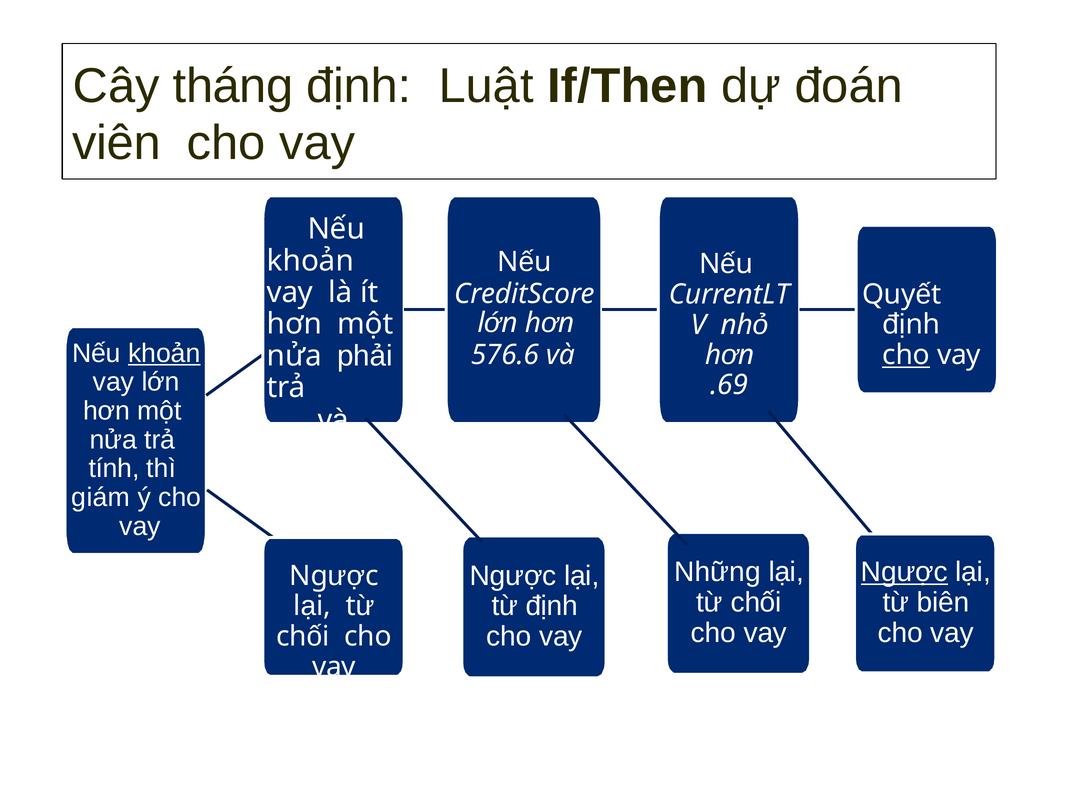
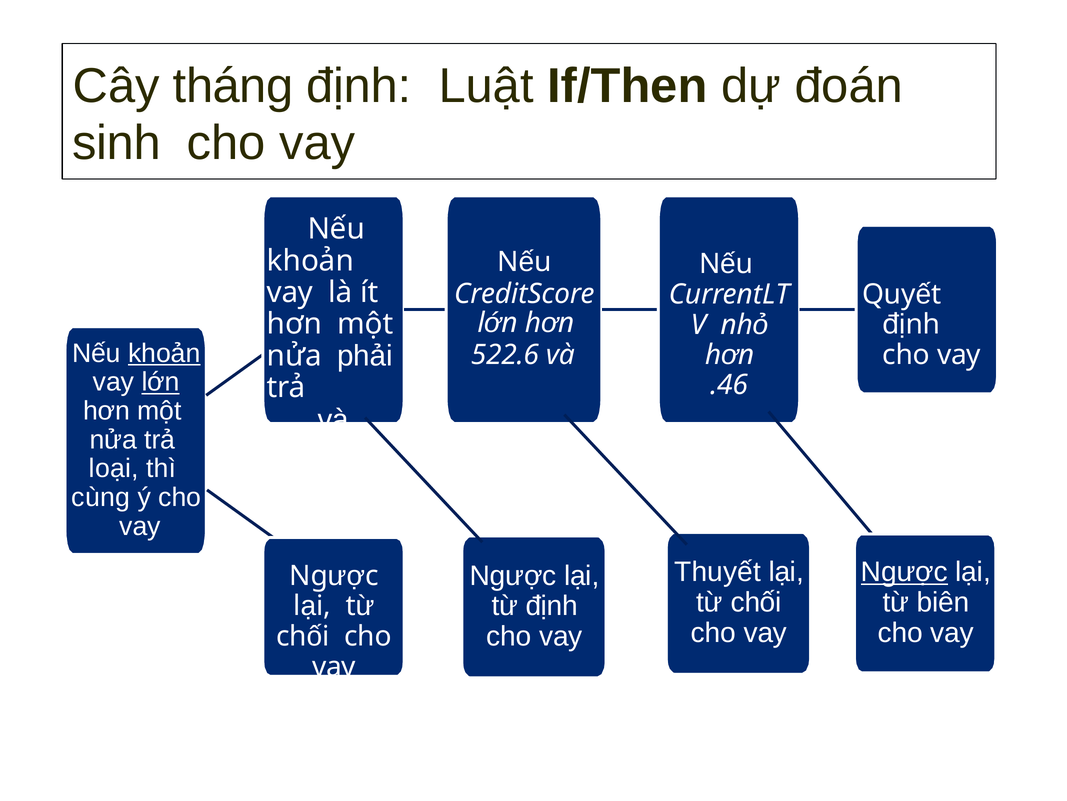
viên: viên -> sinh (117, 143)
576.6: 576.6 -> 522.6 (505, 354)
cho underline: present -> none (906, 355)
lớn underline: none -> present (161, 382)
.69: .69 -> .46 (729, 385)
tính: tính -> loại (114, 468)
giám: giám -> cùng (101, 497)
Những: Những -> Thuyết (718, 572)
